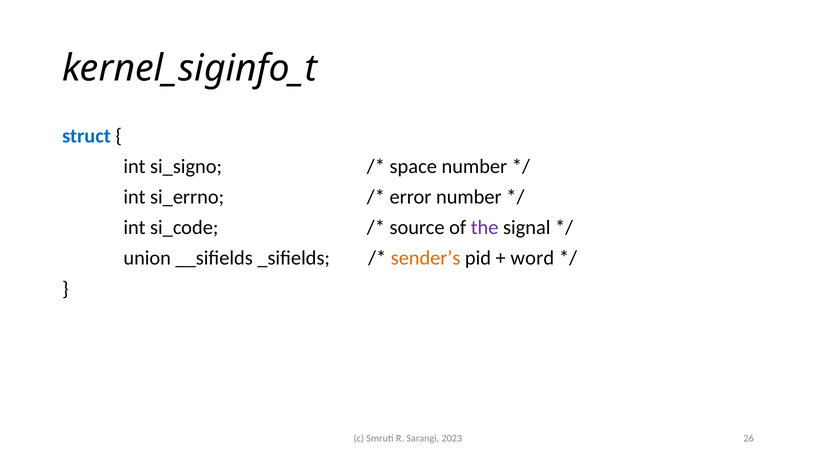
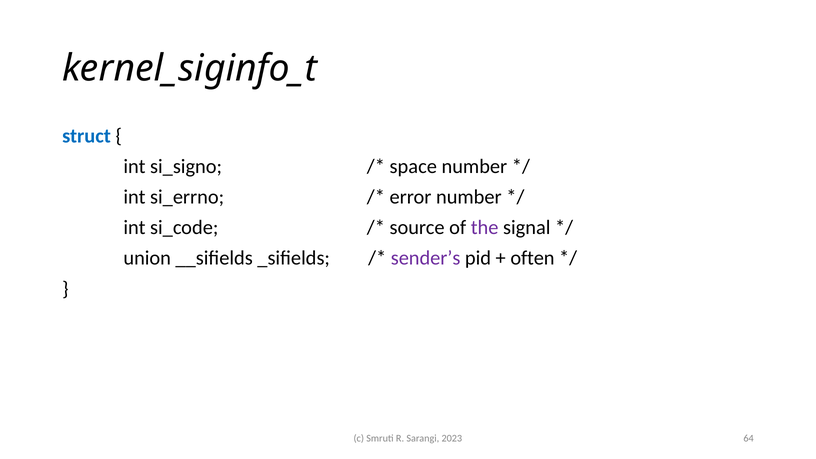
sender’s colour: orange -> purple (426, 258)
word: word -> often (532, 258)
26: 26 -> 64 (749, 438)
